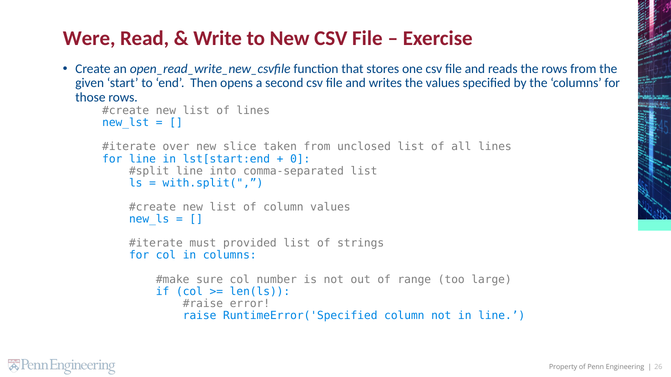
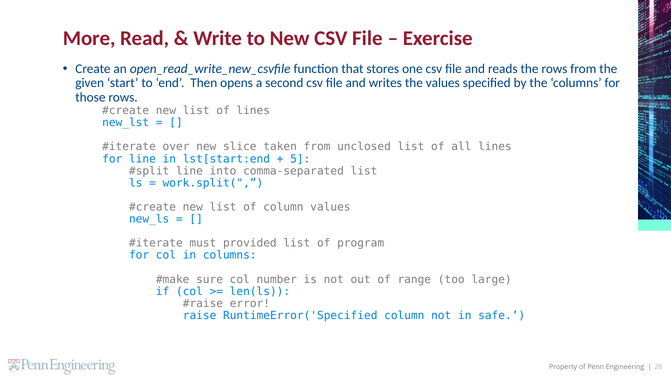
Were: Were -> More (89, 38)
0: 0 -> 5 (300, 159)
with.split(: with.split( -> work.split( (213, 183)
strings: strings -> program (361, 243)
in line: line -> safe (502, 316)
